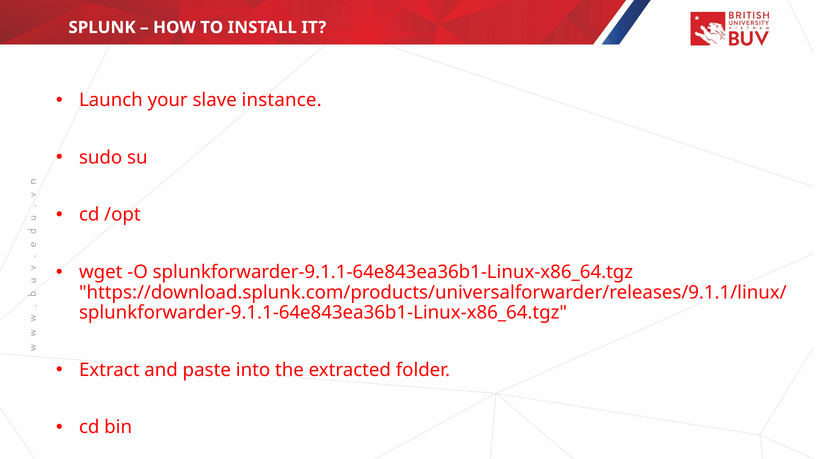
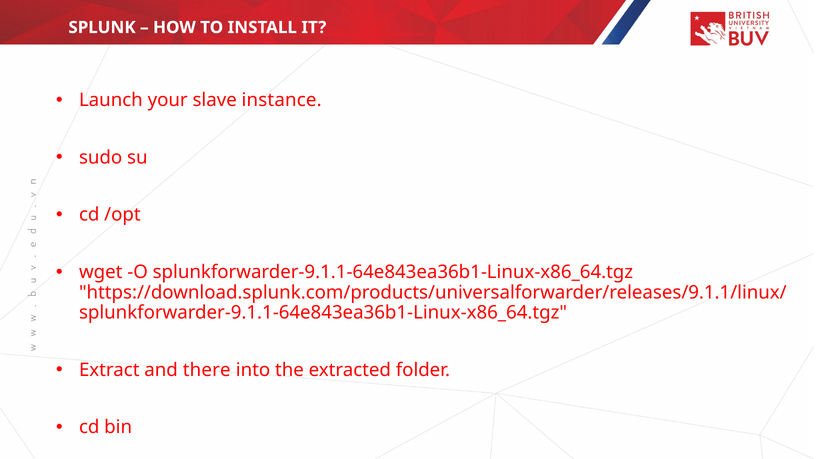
paste: paste -> there (207, 370)
